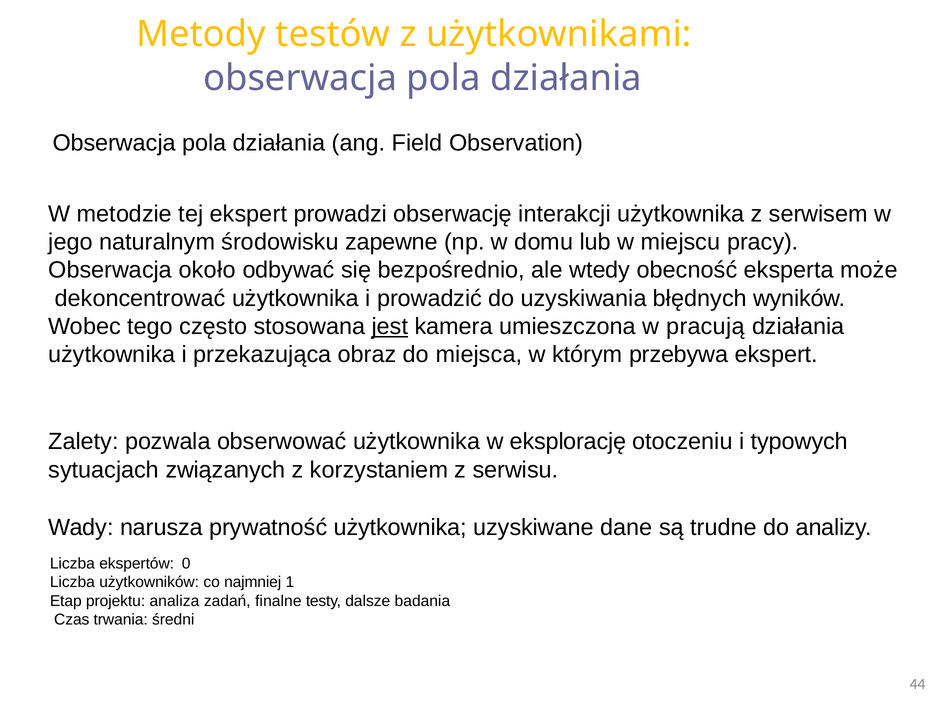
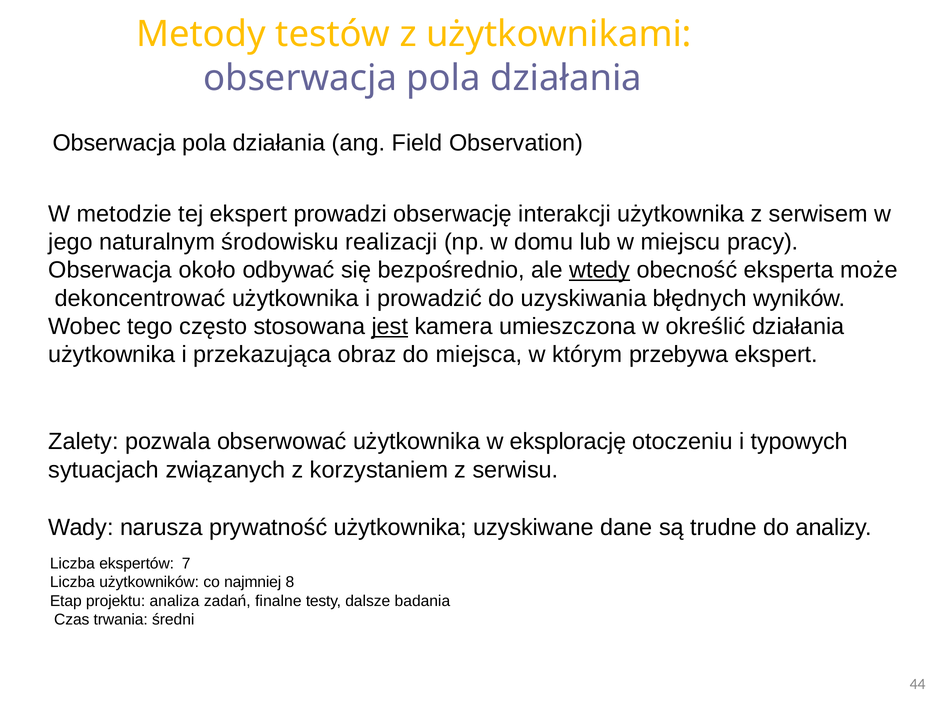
zapewne: zapewne -> realizacji (391, 242)
wtedy underline: none -> present (600, 270)
pracują: pracują -> określić (706, 326)
0: 0 -> 7 (186, 563)
1: 1 -> 8 (290, 582)
